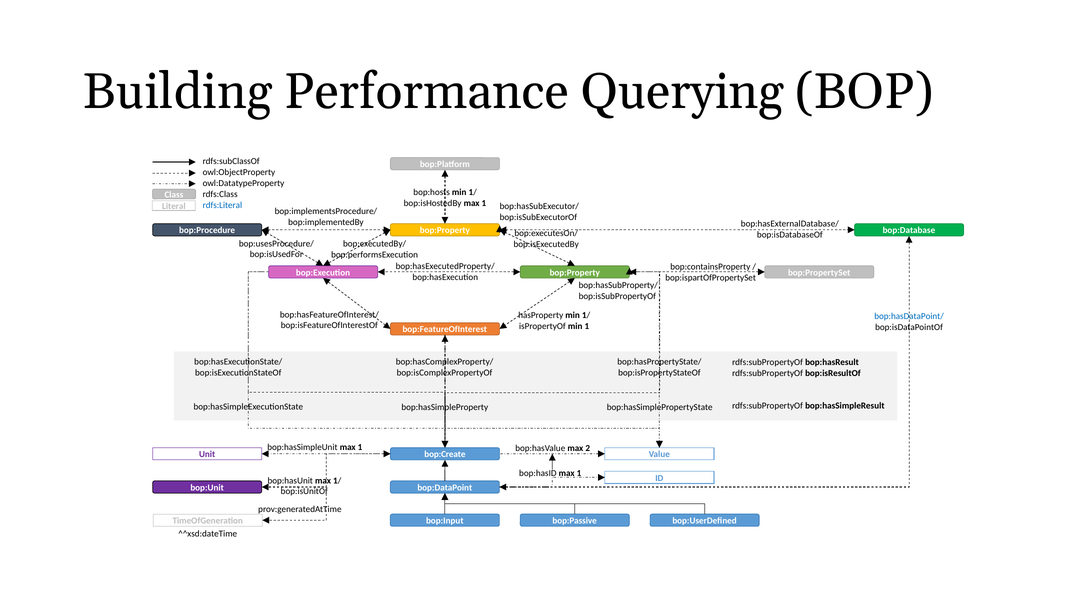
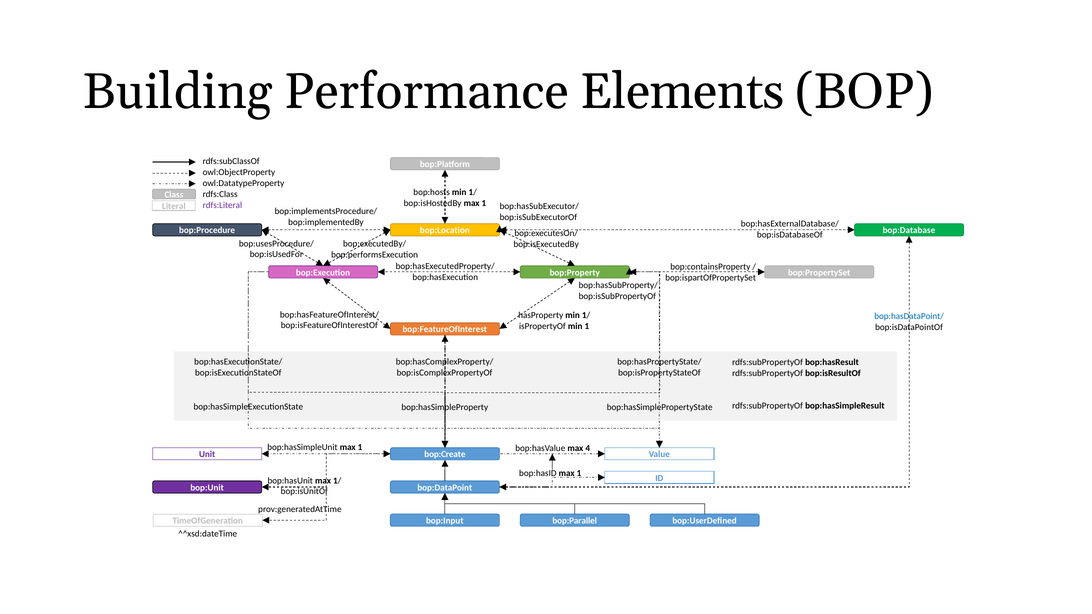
Querying: Querying -> Elements (682, 92)
rdfs:Literal colour: blue -> purple (222, 205)
bop:Property: bop:Property -> bop:Location (445, 231)
2: 2 -> 4 (588, 448)
bop:Passive: bop:Passive -> bop:Parallel (575, 521)
